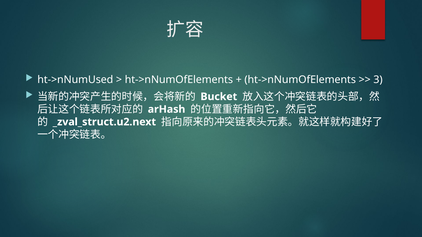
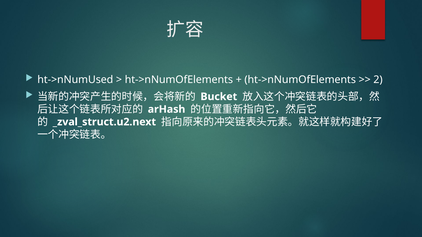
3: 3 -> 2 (378, 80)
